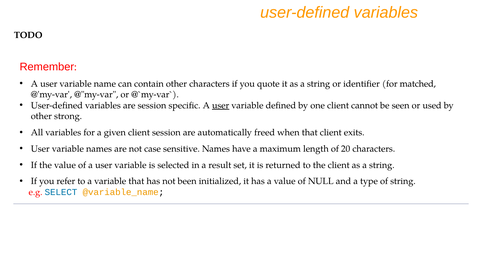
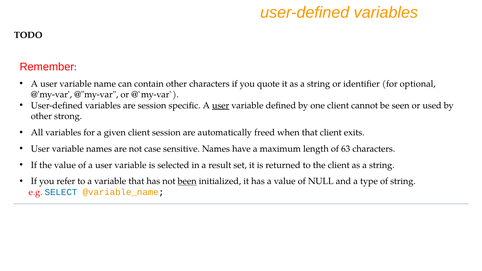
matched: matched -> optional (418, 84)
20: 20 -> 63 (346, 149)
been underline: none -> present (187, 181)
